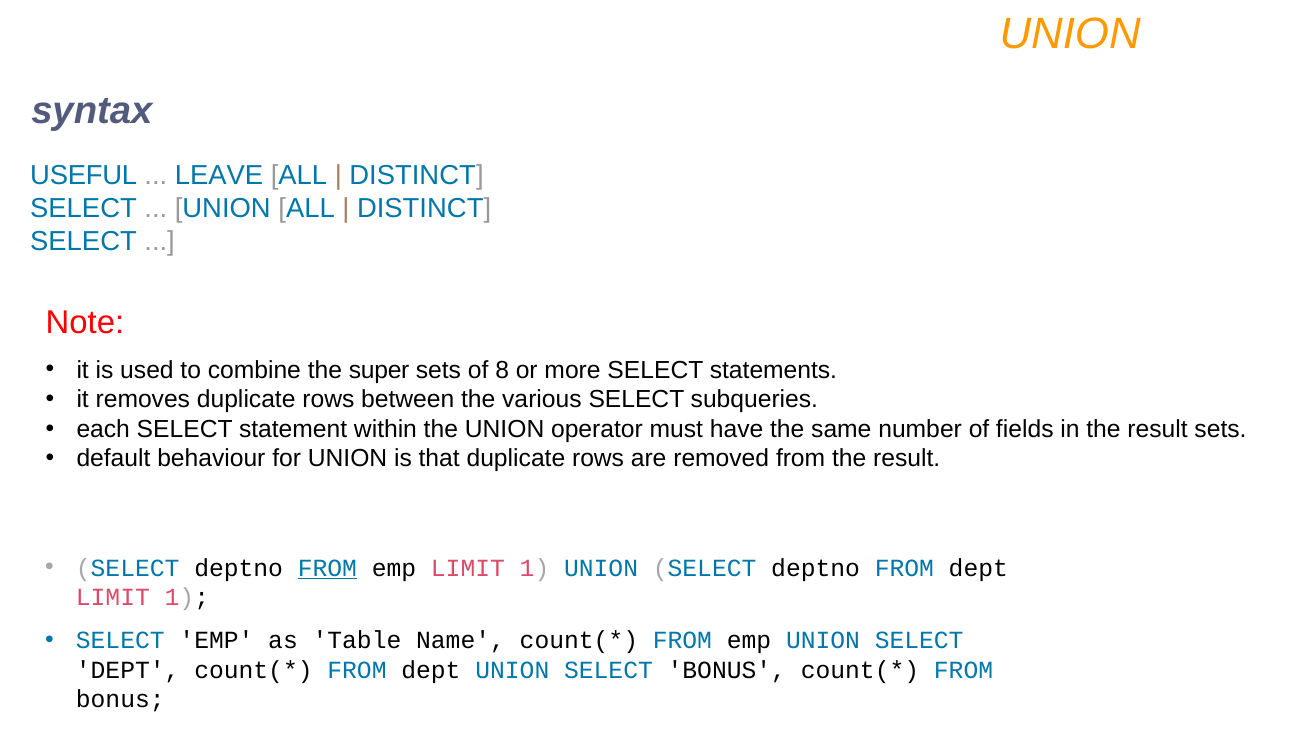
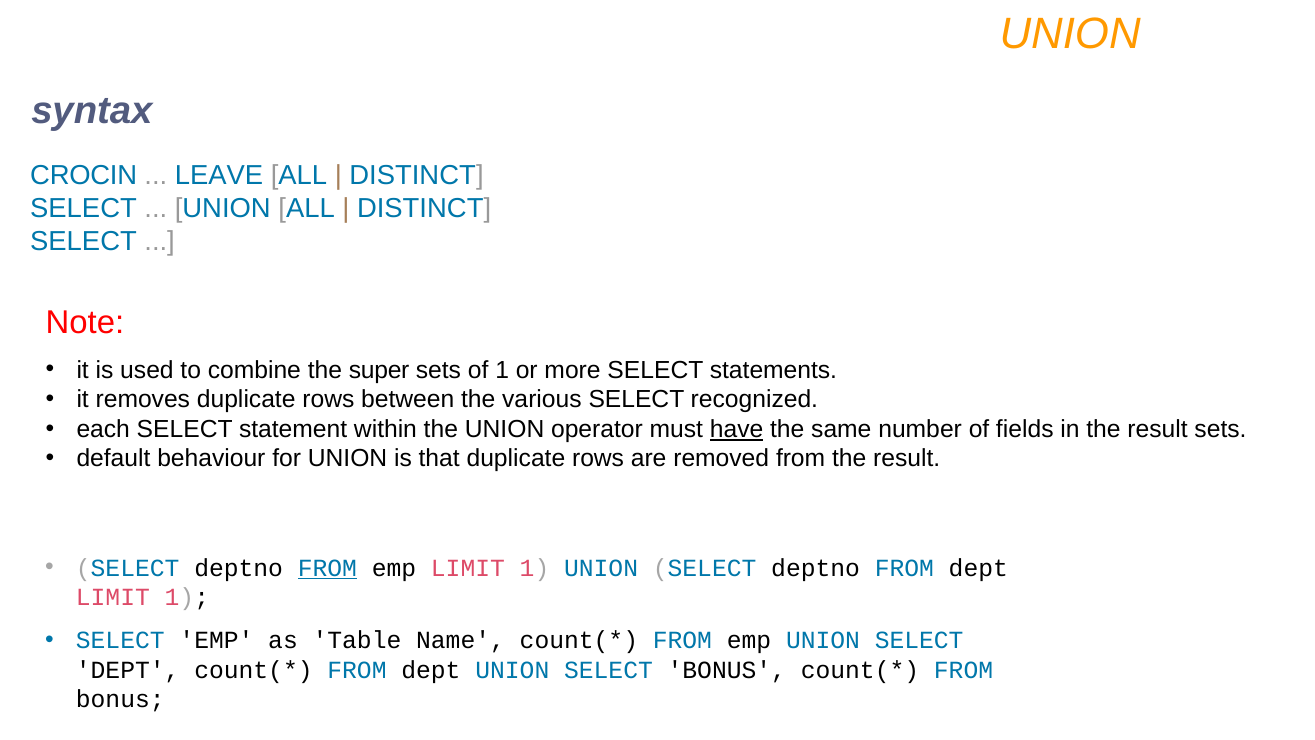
USEFUL: USEFUL -> CROCIN (84, 175)
of 8: 8 -> 1 (502, 370)
subqueries: subqueries -> recognized (754, 399)
have underline: none -> present (737, 429)
